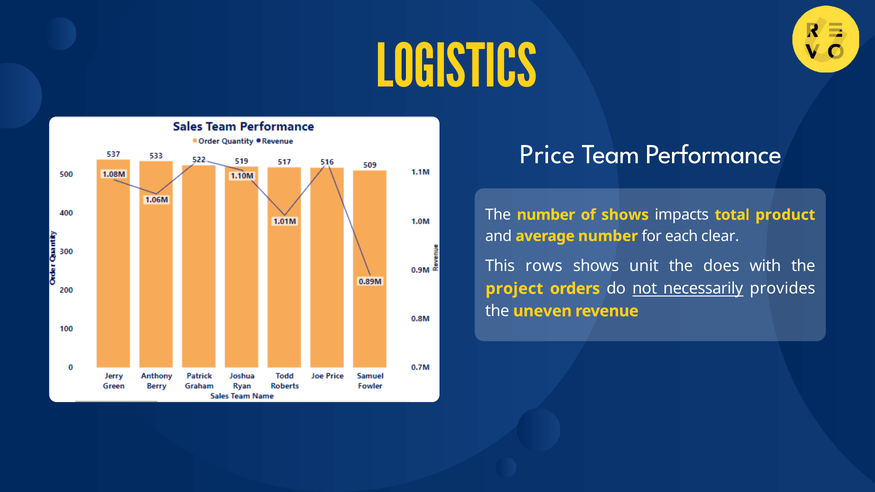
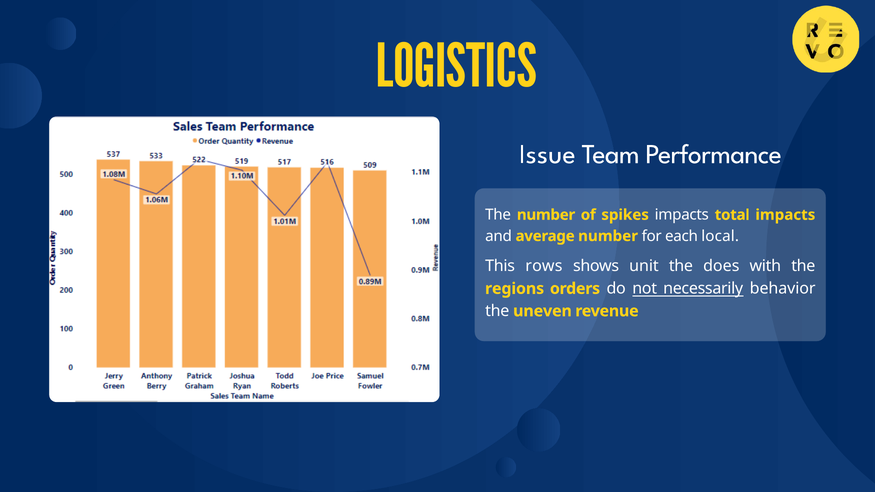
Price: Price -> Issue (547, 154)
of shows: shows -> spikes (625, 215)
total product: product -> impacts (785, 215)
clear: clear -> local (720, 236)
project: project -> regions (515, 289)
provides: provides -> behavior (783, 289)
